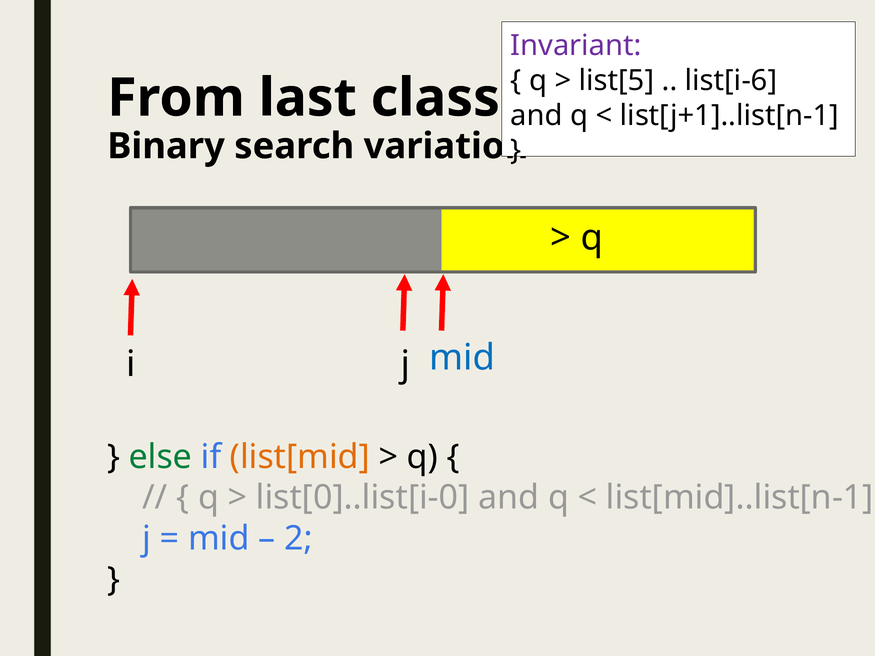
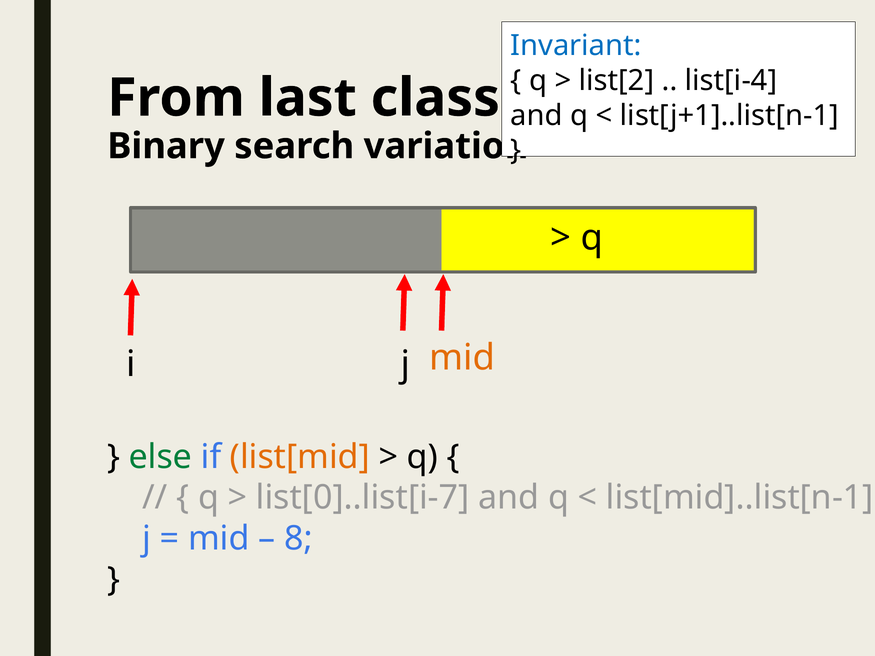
Invariant colour: purple -> blue (576, 45)
list[5: list[5 -> list[2 (616, 80)
list[i-6: list[i-6 -> list[i-4 (731, 80)
mid colour: blue -> orange (462, 358)
list[0]..list[i-0: list[0]..list[i-0 -> list[0]..list[i-7 (363, 498)
2: 2 -> 8 (298, 539)
